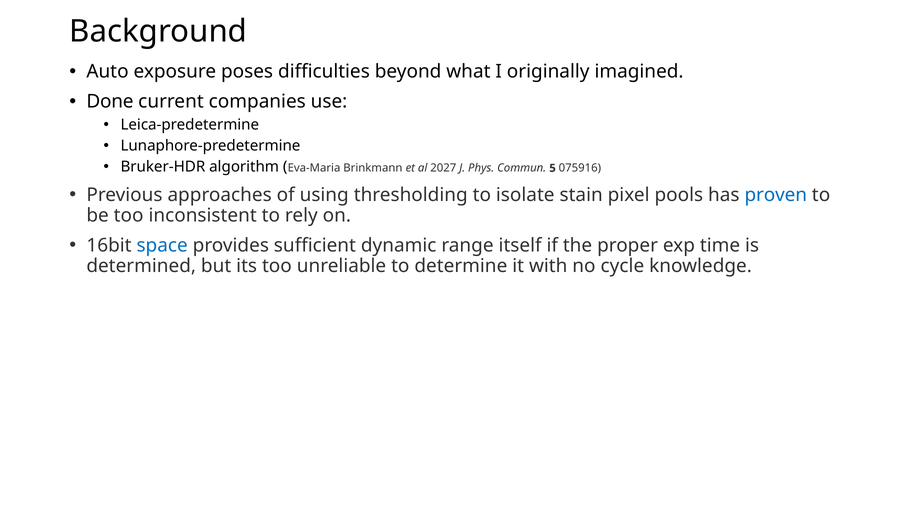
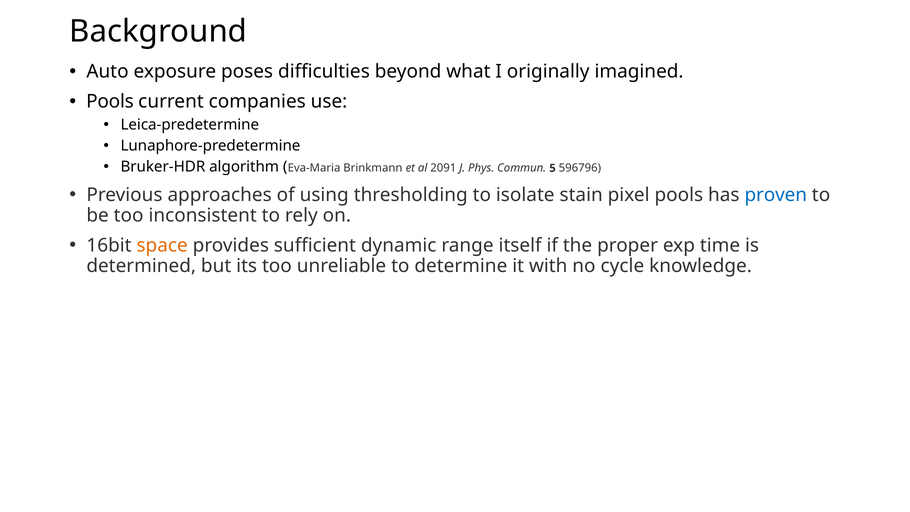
Done: Done -> Pools (110, 102)
2027: 2027 -> 2091 (443, 168)
075916: 075916 -> 596796 (580, 168)
space colour: blue -> orange (162, 245)
